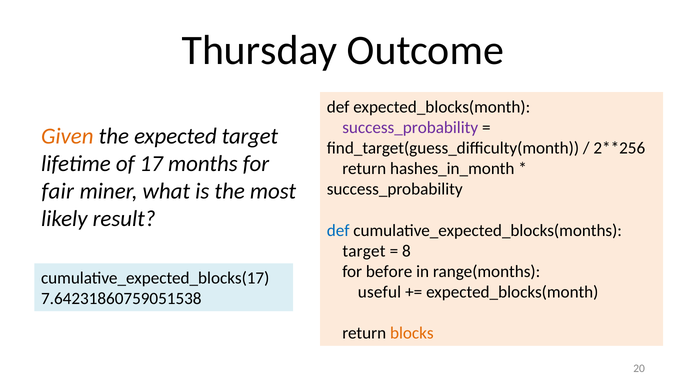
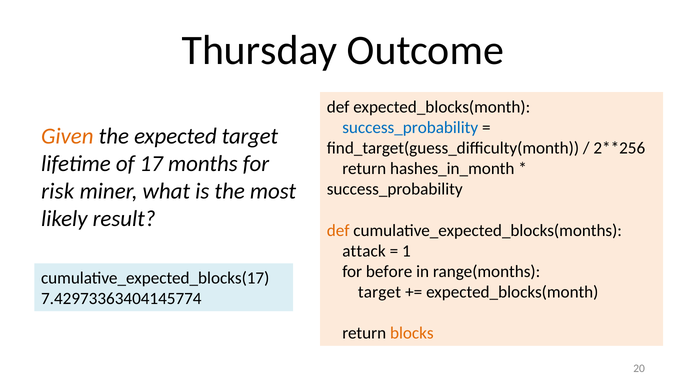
success_probability colour: purple -> blue (410, 127)
fair: fair -> risk (58, 191)
def colour: blue -> orange (338, 230)
target: target -> attack (364, 251)
8: 8 -> 1 (406, 251)
useful: useful -> target (379, 292)
7.64231860759051538: 7.64231860759051538 -> 7.42973363404145774 (121, 299)
